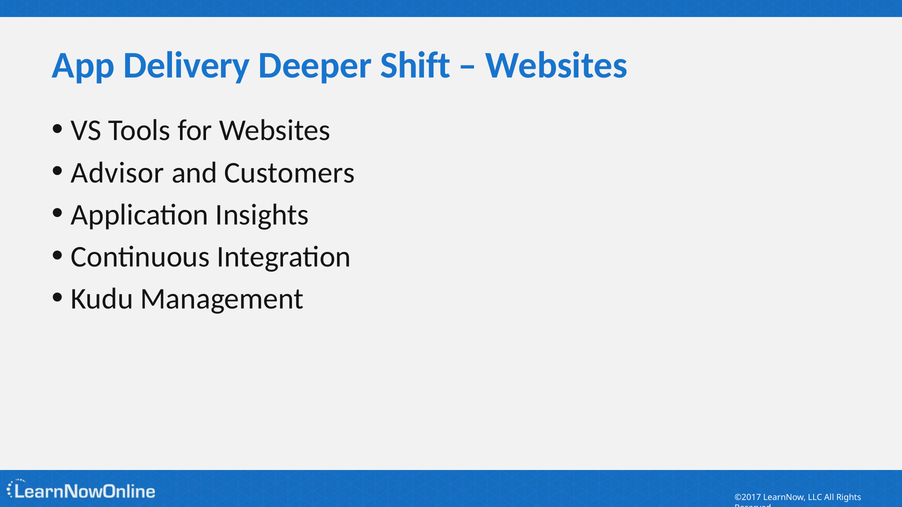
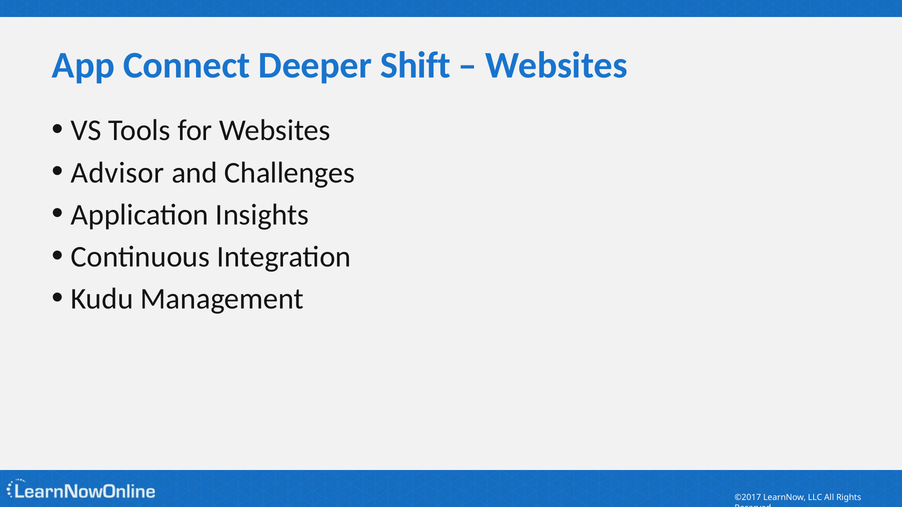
Delivery: Delivery -> Connect (187, 65)
Customers: Customers -> Challenges (290, 173)
